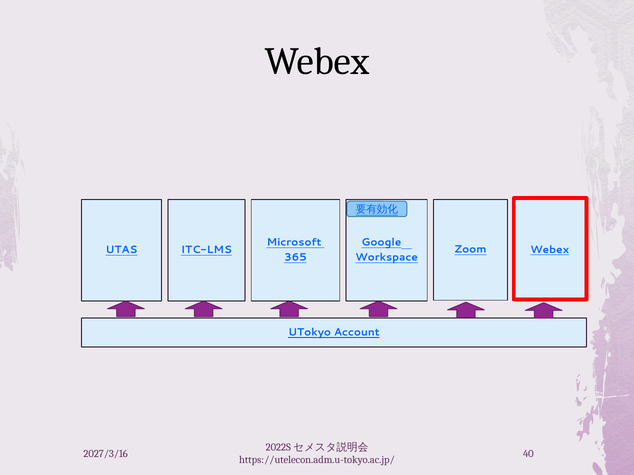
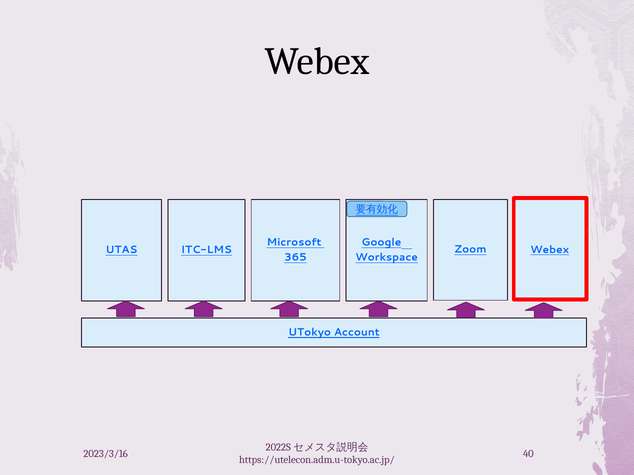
2027/3/16: 2027/3/16 -> 2023/3/16 (106, 454)
